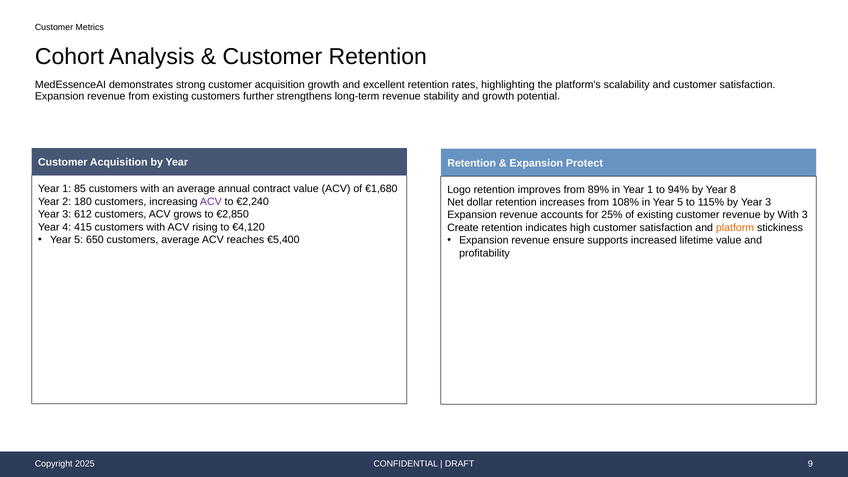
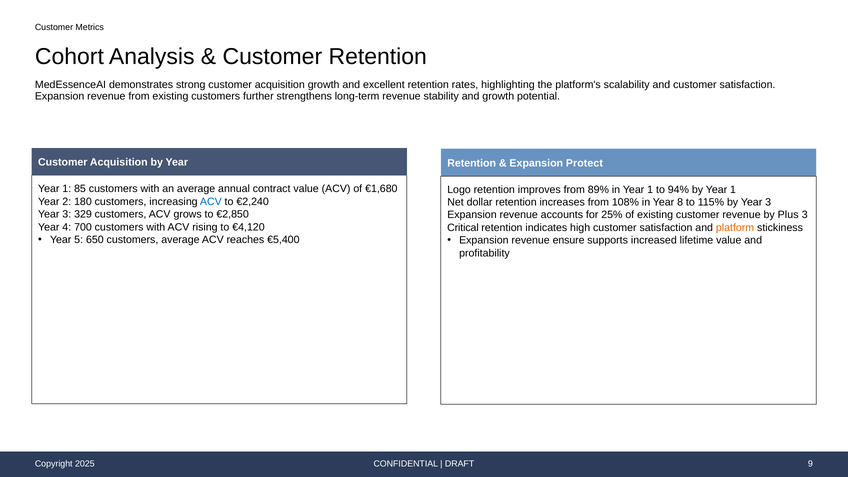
by Year 8: 8 -> 1 (733, 190)
ACV colour: purple -> blue (211, 202)
in Year 5: 5 -> 8 (680, 202)
612: 612 -> 329 (83, 214)
by With: With -> Plus (788, 215)
415: 415 -> 700 (83, 227)
Create: Create -> Critical (463, 228)
